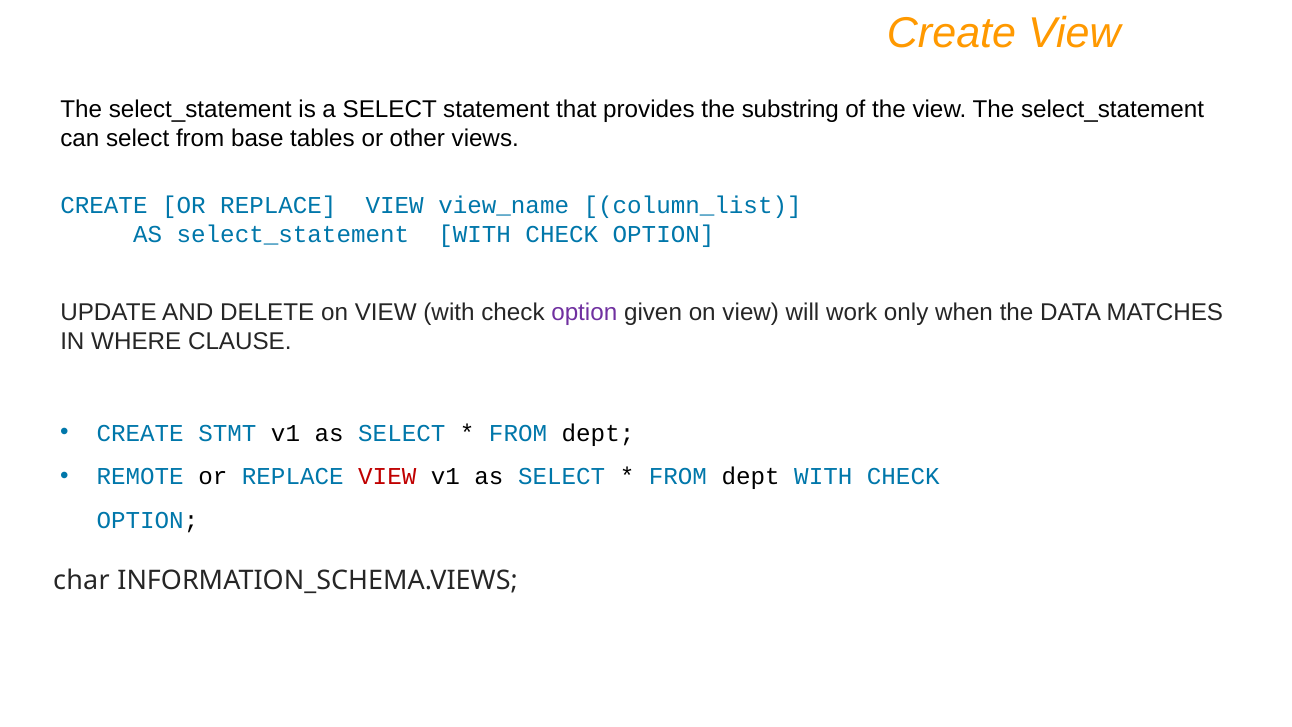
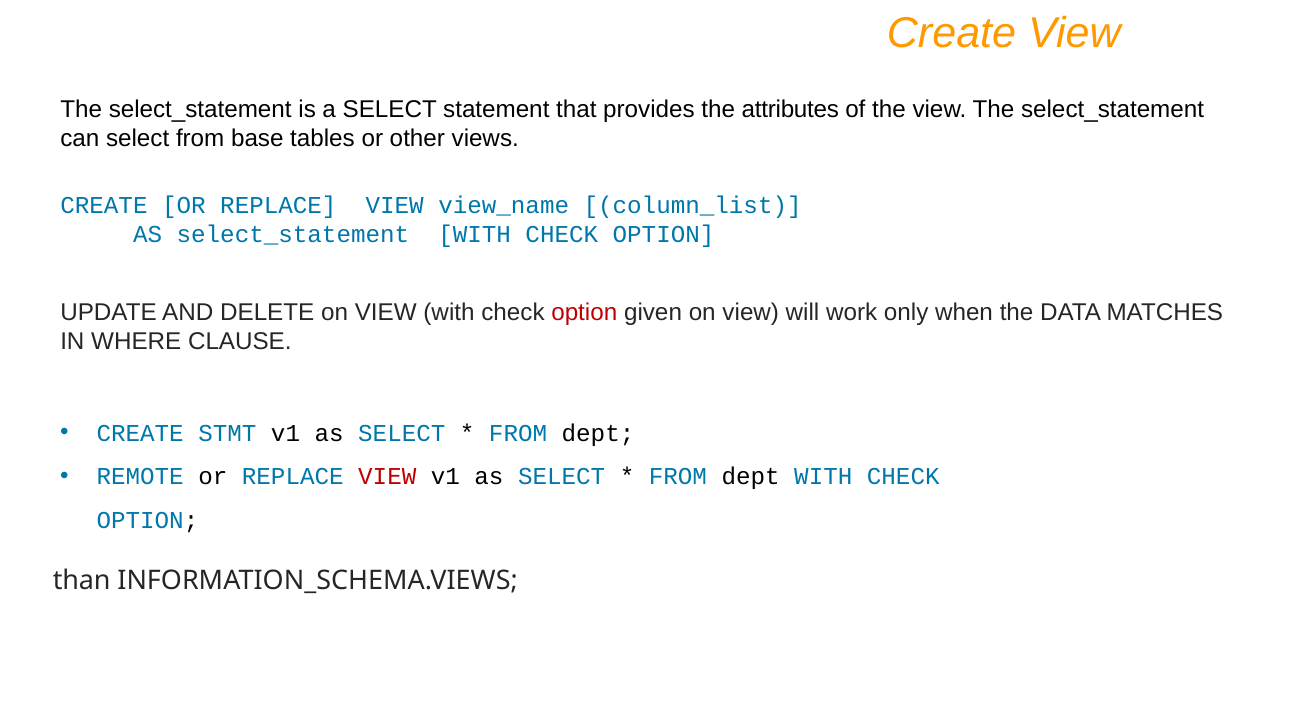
substring: substring -> attributes (790, 110)
option colour: purple -> red (584, 312)
char: char -> than (82, 580)
